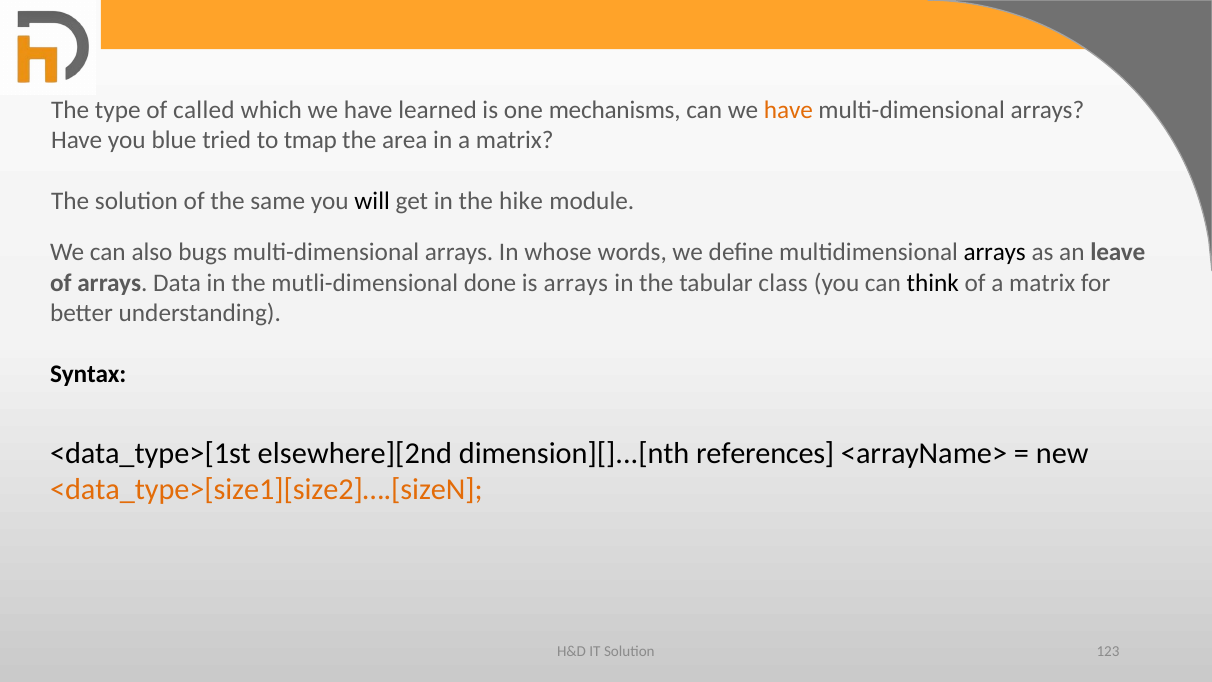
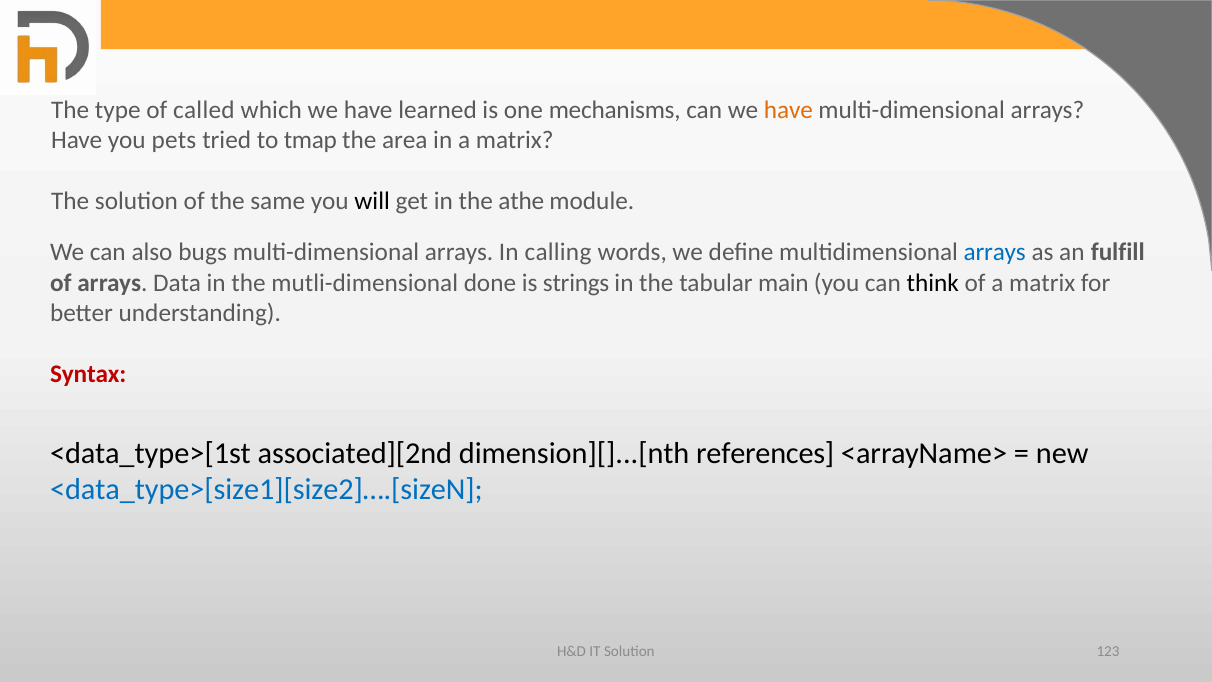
blue: blue -> pets (174, 140)
hike: hike -> athe (521, 201)
whose: whose -> calling (558, 252)
arrays colour: black -> blue (995, 252)
leave: leave -> fulfill (1118, 252)
is arrays: arrays -> strings (576, 283)
class: class -> main (783, 283)
Syntax colour: black -> red (88, 374)
elsewhere][2nd: elsewhere][2nd -> associated][2nd (355, 453)
<data_type>[size1][size2]….[sizeN colour: orange -> blue (266, 490)
